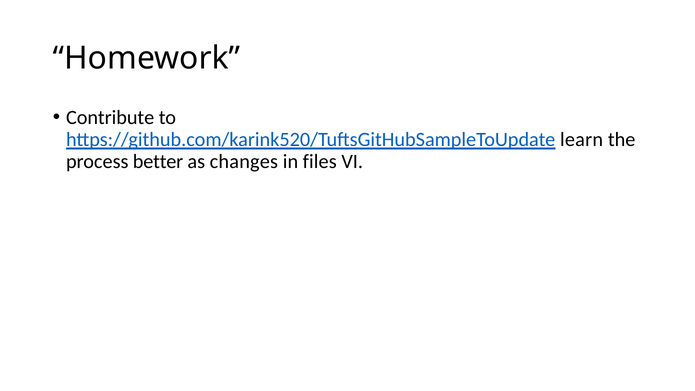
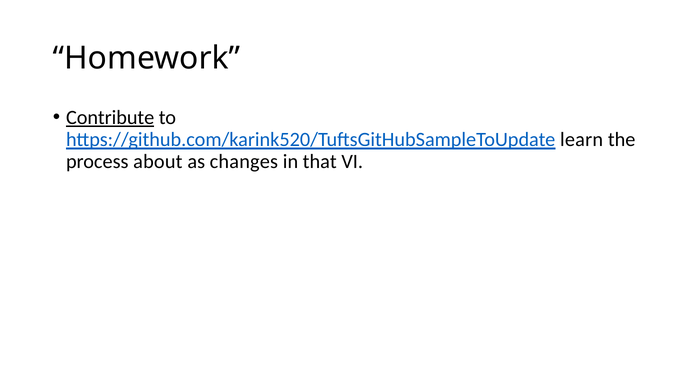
Contribute underline: none -> present (110, 118)
better: better -> about (158, 162)
files: files -> that (320, 162)
